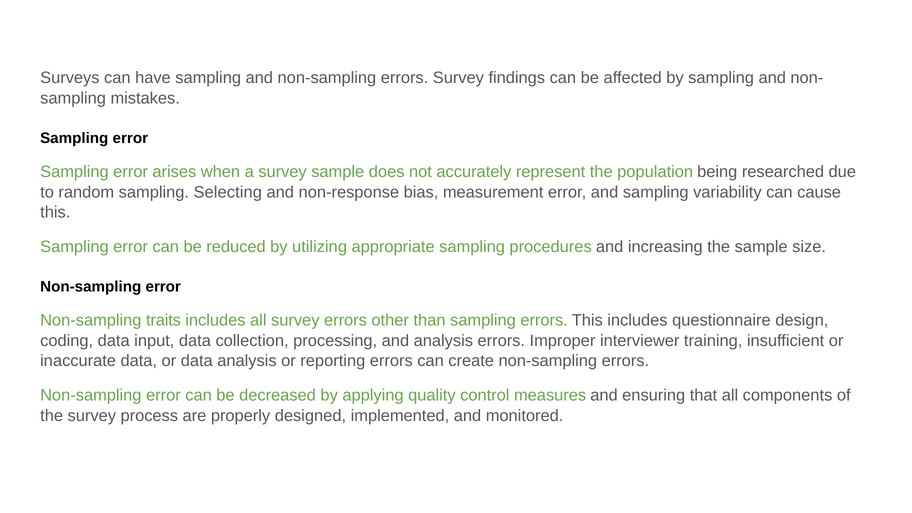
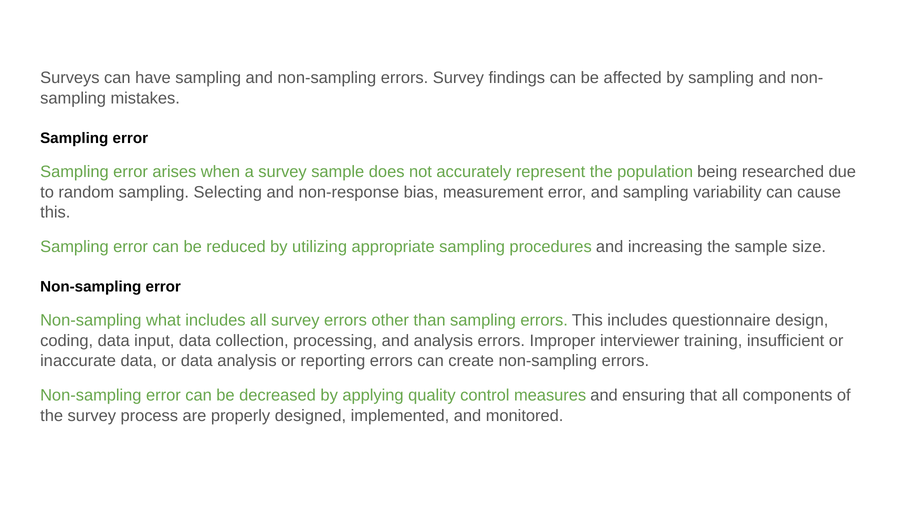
traits: traits -> what (163, 320)
